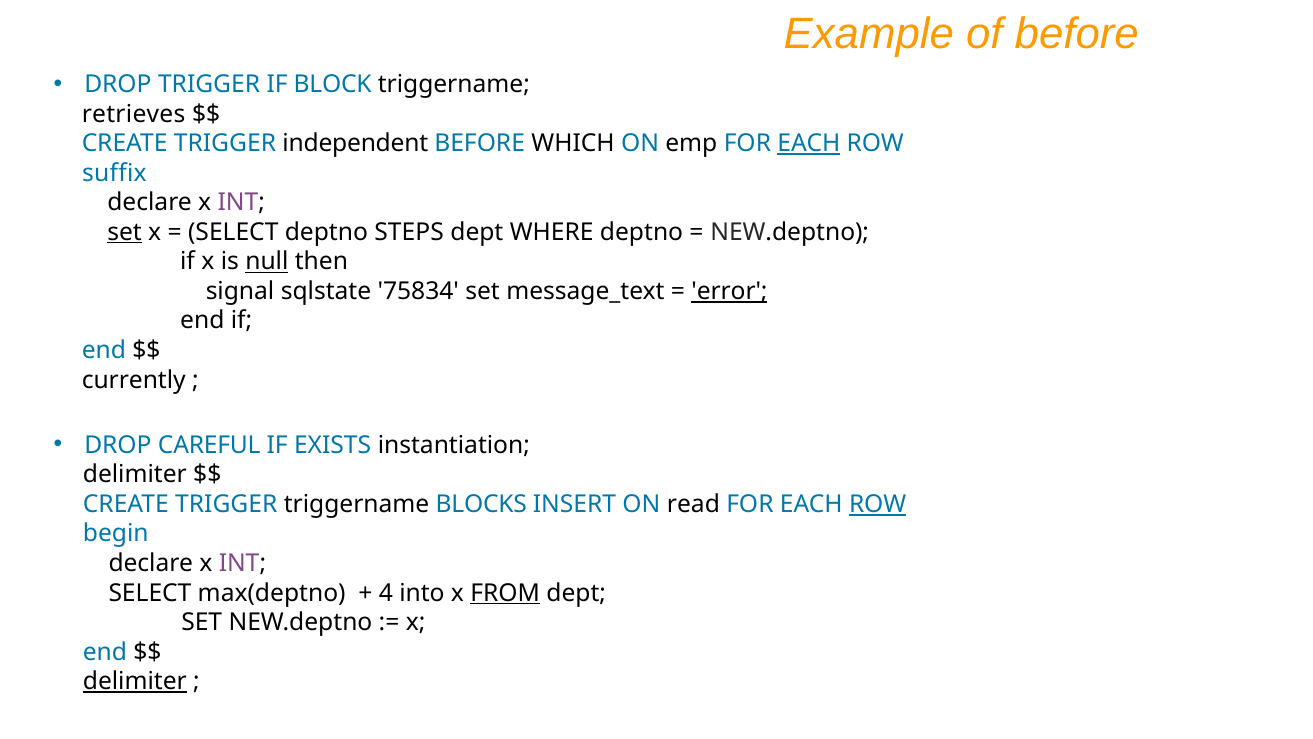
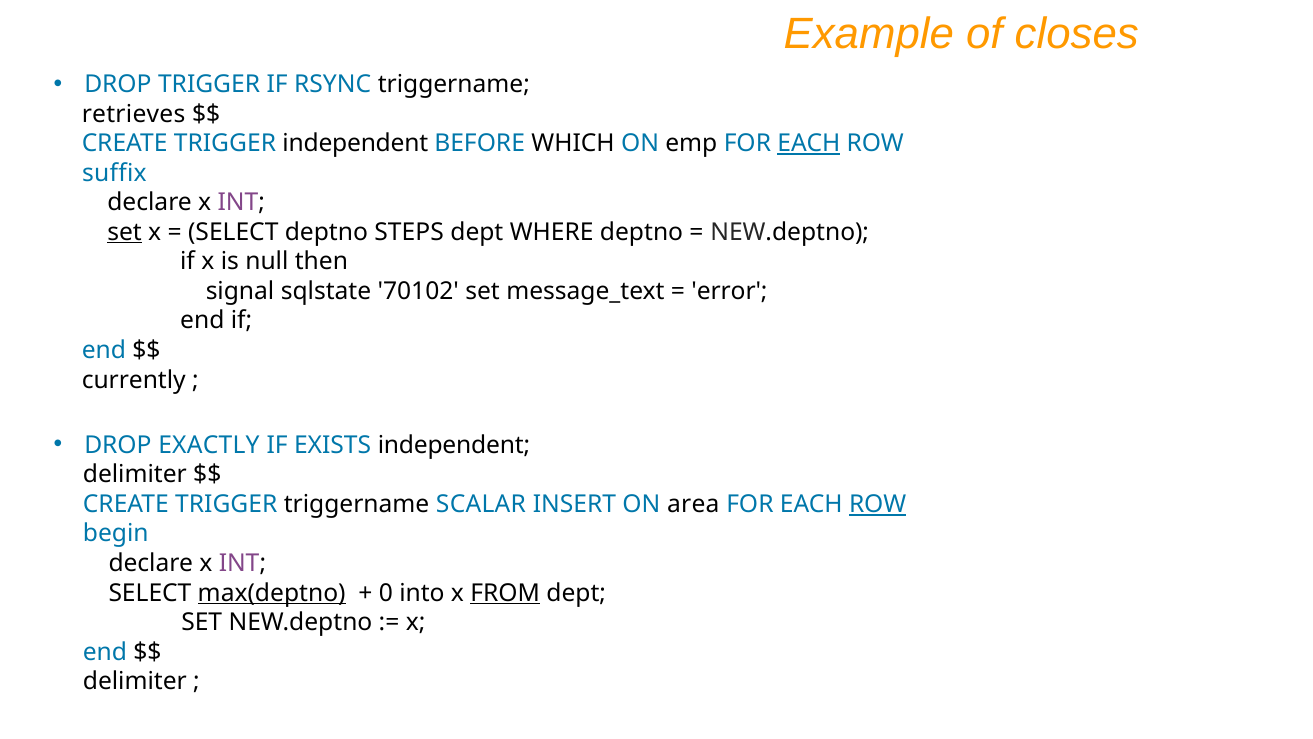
of before: before -> closes (1077, 34)
BLOCK: BLOCK -> RSYNC (333, 84)
null underline: present -> none (267, 262)
75834: 75834 -> 70102 (418, 291)
error underline: present -> none (730, 291)
CAREFUL: CAREFUL -> EXACTLY (209, 445)
EXISTS instantiation: instantiation -> independent (454, 445)
BLOCKS: BLOCKS -> SCALAR (481, 504)
read: read -> area (693, 504)
max(deptno underline: none -> present (272, 593)
4: 4 -> 0 (386, 593)
delimiter underline: present -> none (135, 681)
